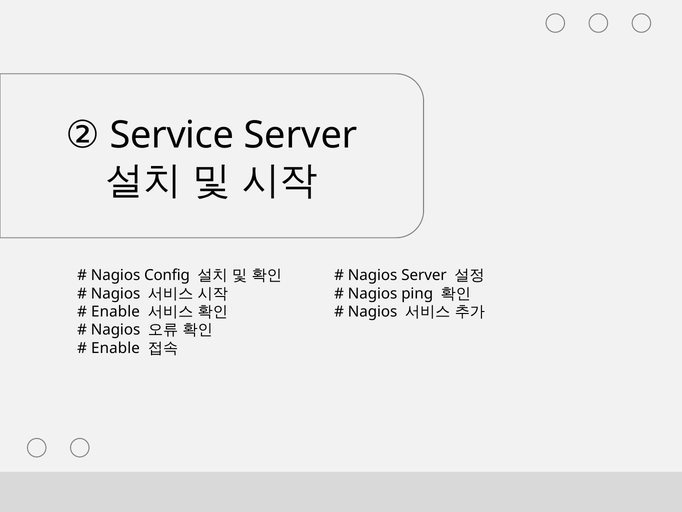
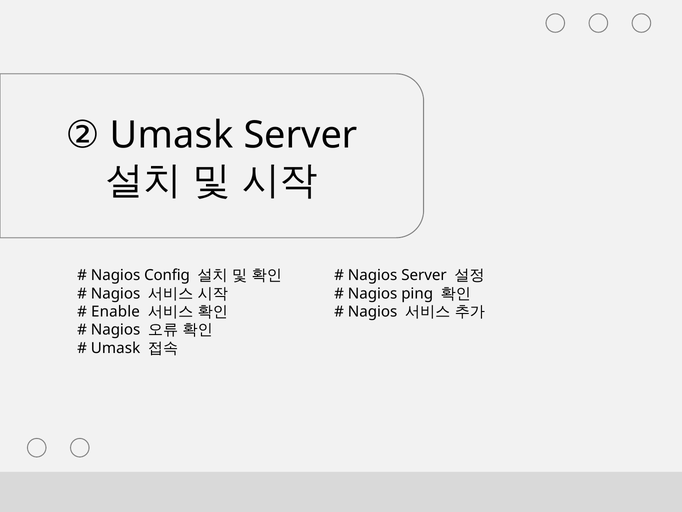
② Service: Service -> Umask (172, 135)
Enable: Enable -> Umask (116, 348)
